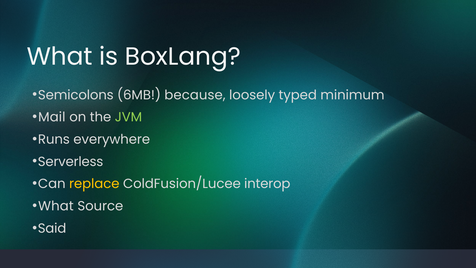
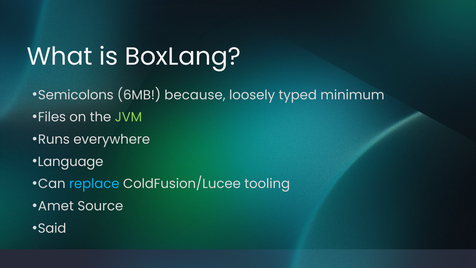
Mail: Mail -> Files (52, 117)
Serverless: Serverless -> Language (71, 162)
replace colour: yellow -> light blue (94, 184)
interop: interop -> tooling (267, 184)
What: What -> Amet (56, 206)
